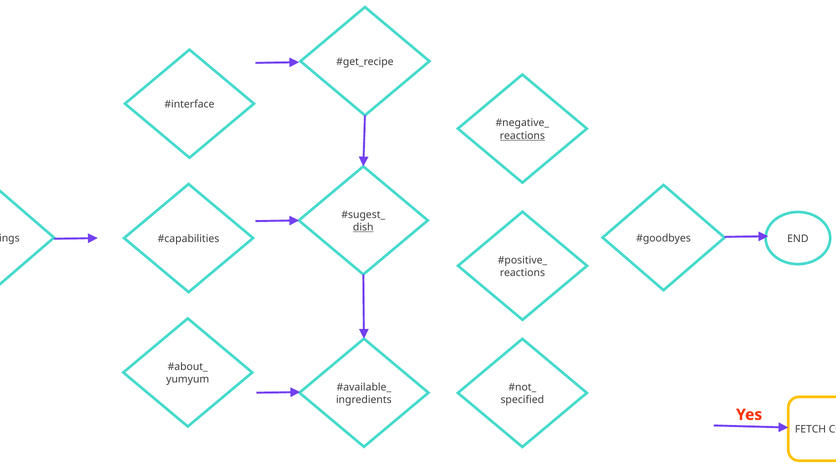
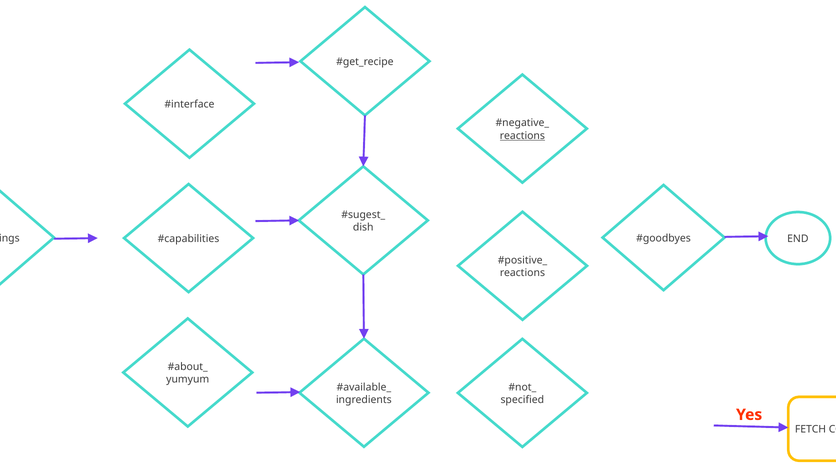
dish underline: present -> none (363, 227)
